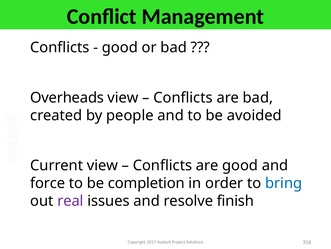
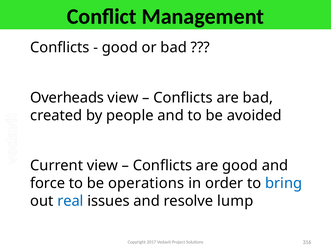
completion: completion -> operations (146, 183)
real colour: purple -> blue (70, 200)
finish: finish -> lump (235, 200)
